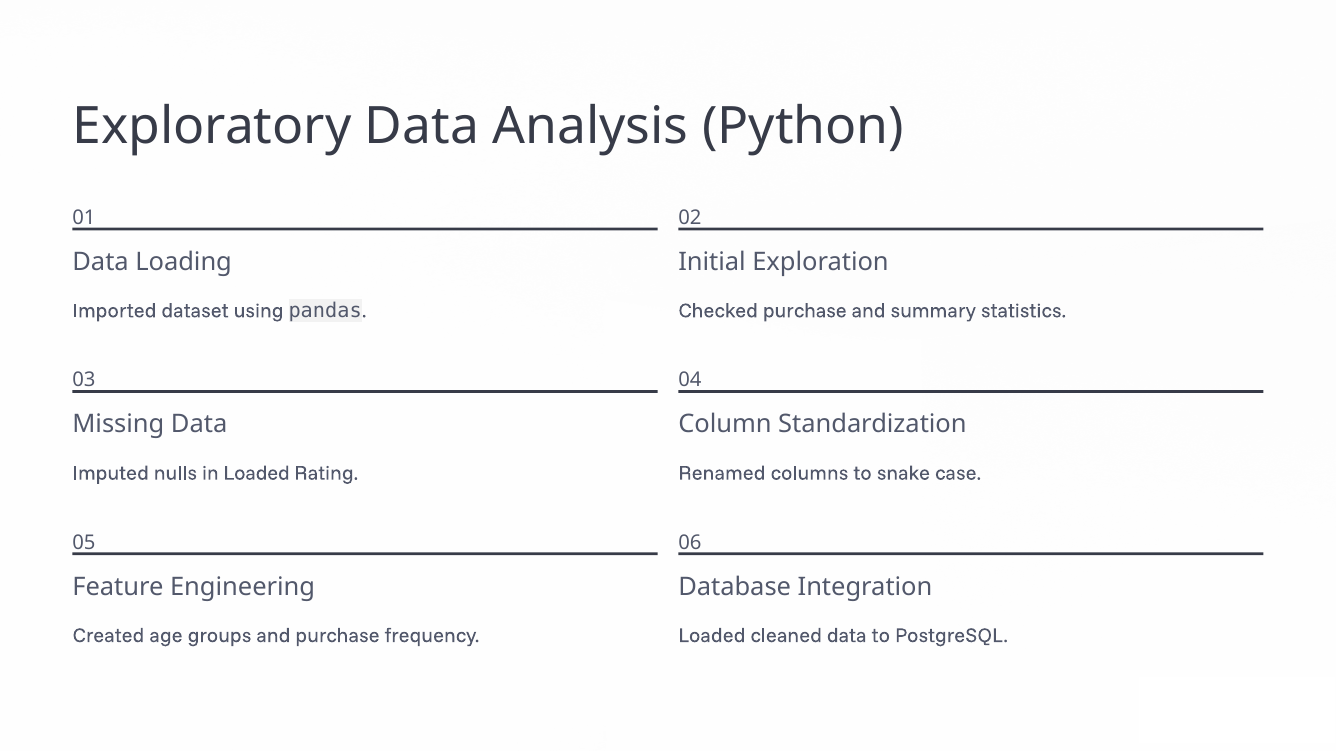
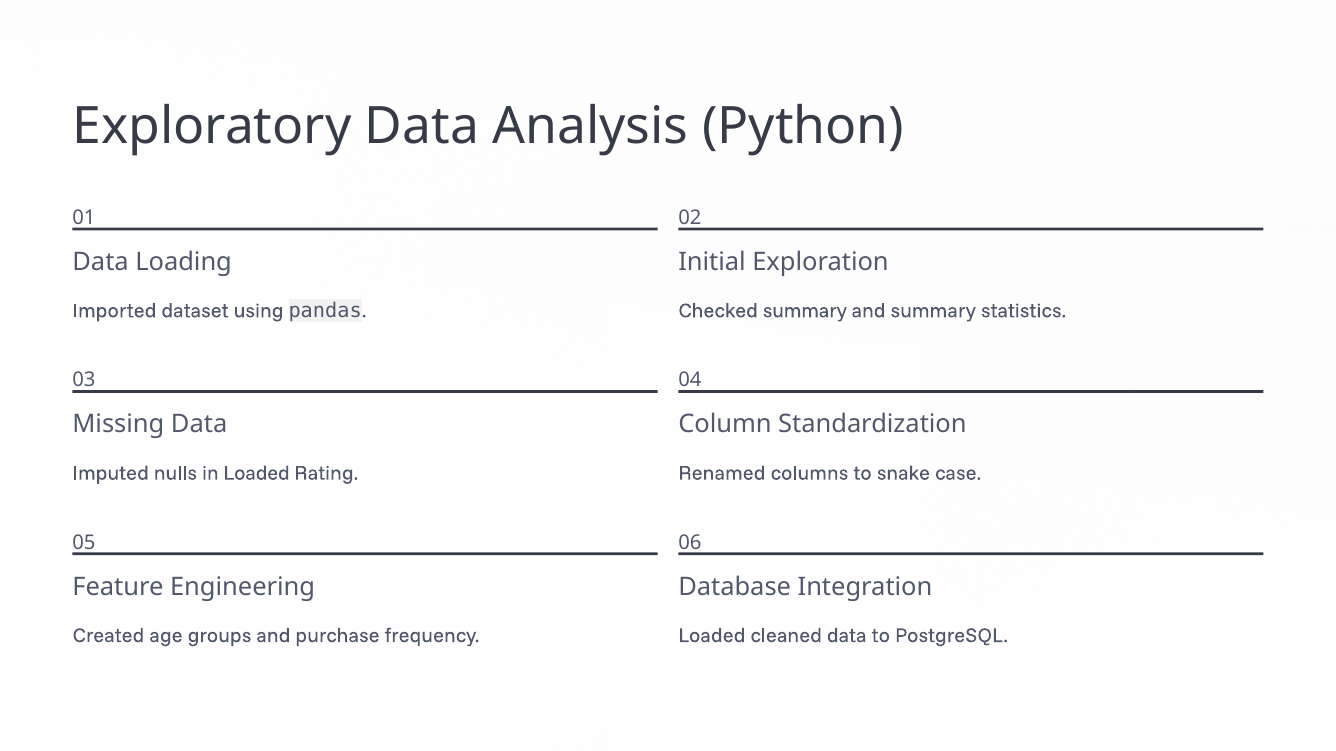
Checked purchase: purchase -> summary (805, 311)
